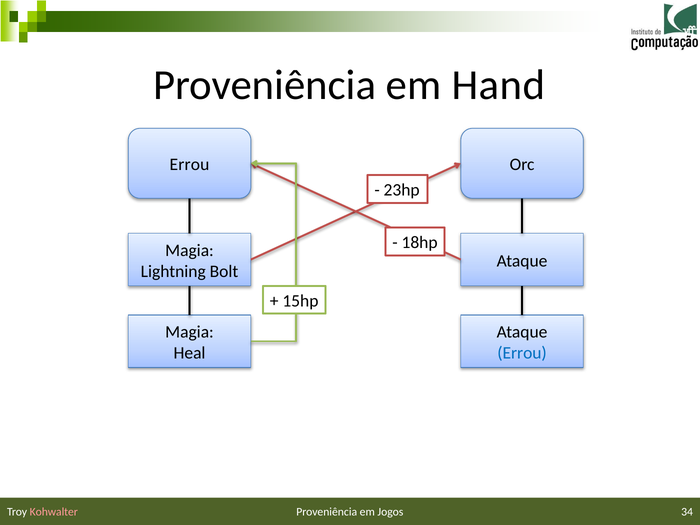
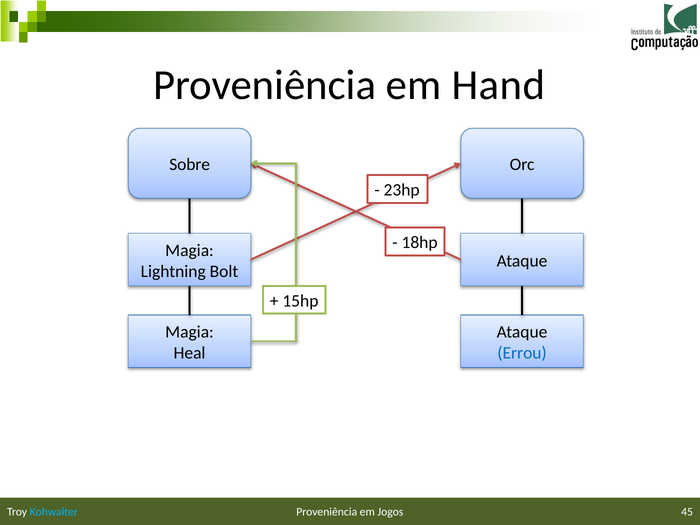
Errou: Errou -> Sobre (190, 165)
34: 34 -> 45 (687, 512)
Kohwalter colour: pink -> light blue (54, 512)
